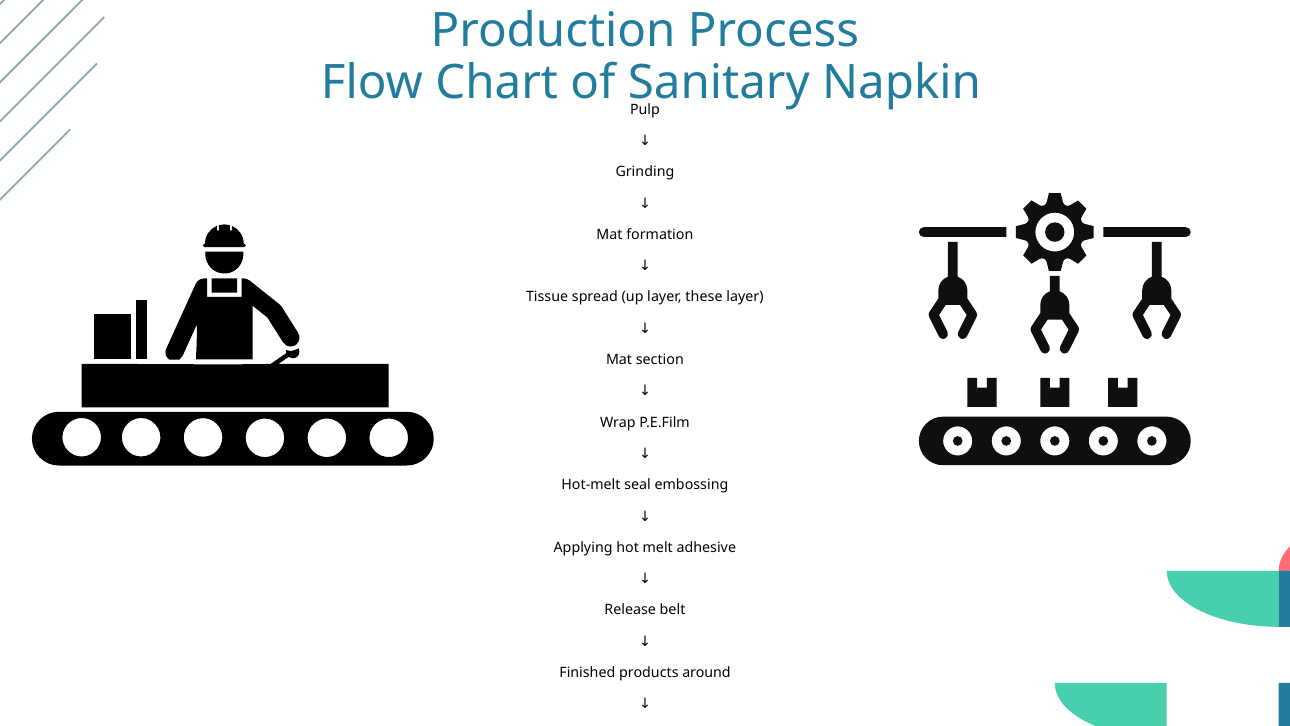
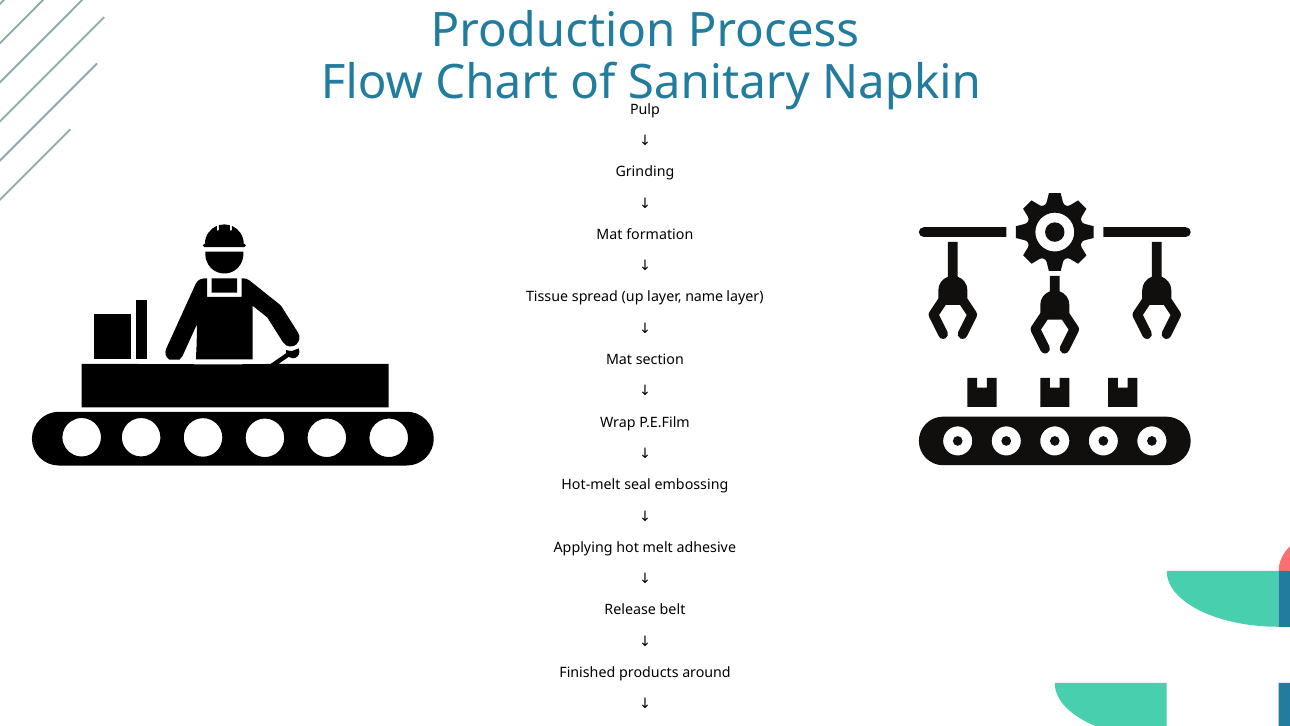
these: these -> name (704, 297)
